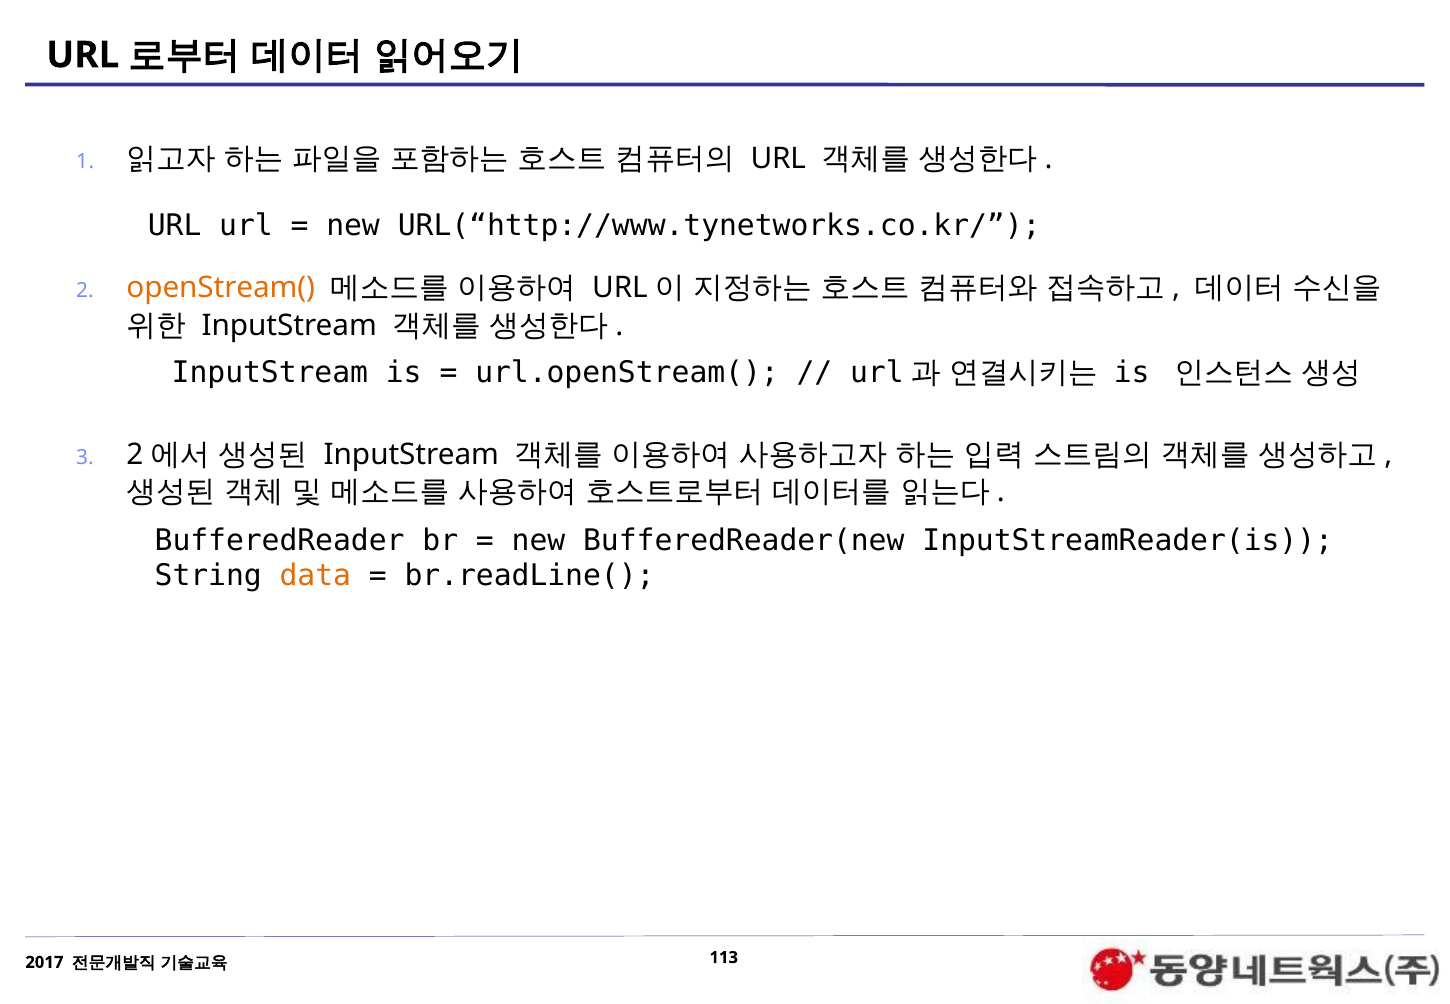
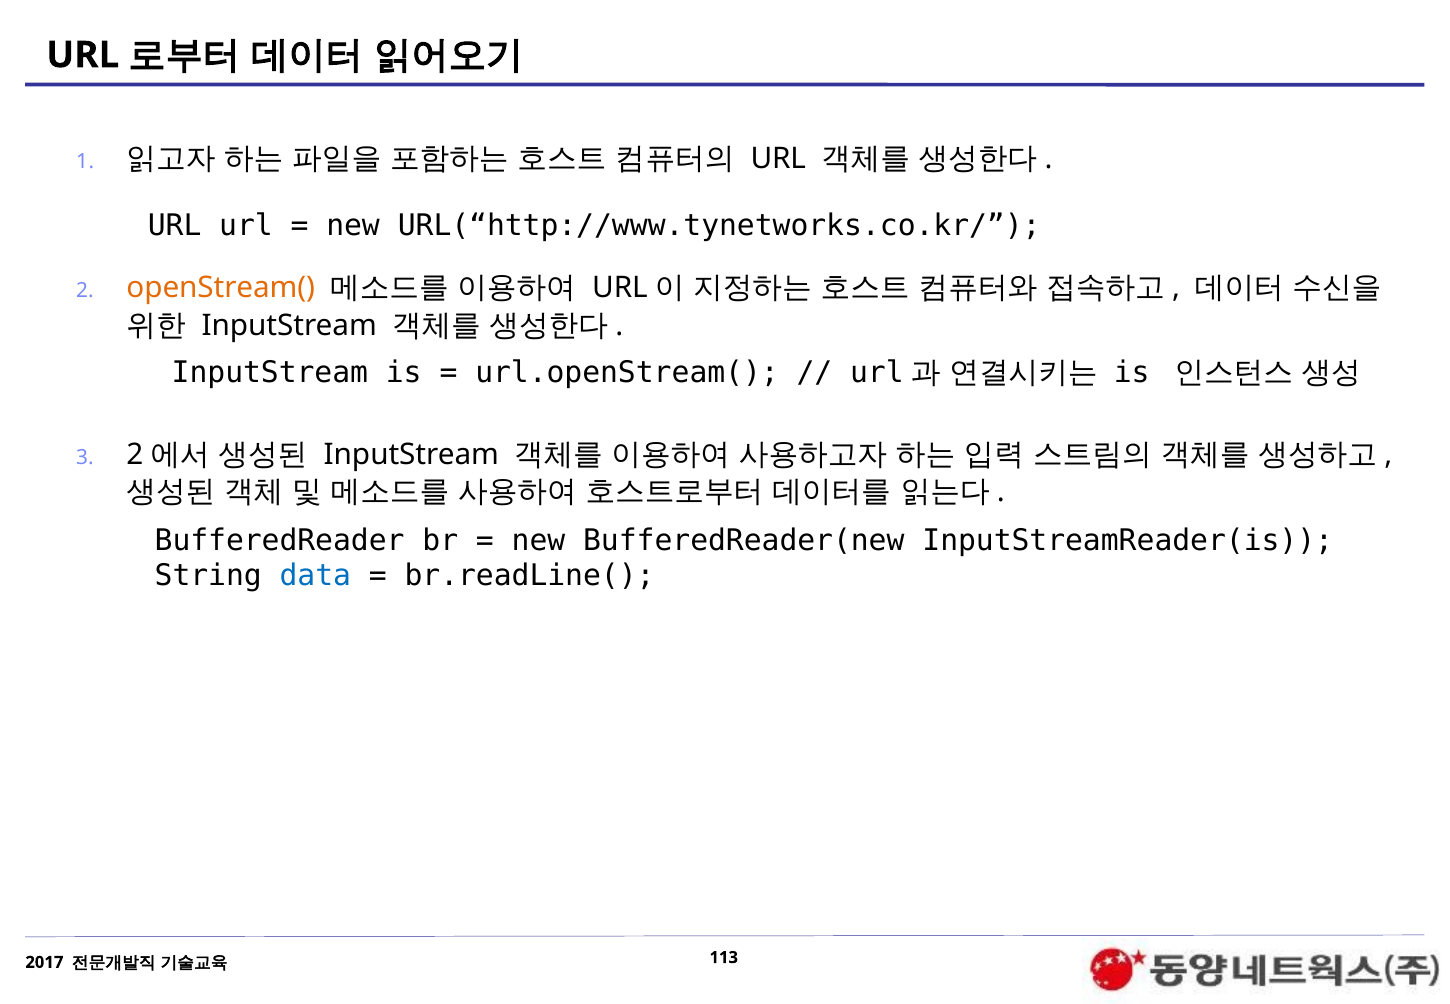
data colour: orange -> blue (315, 576)
